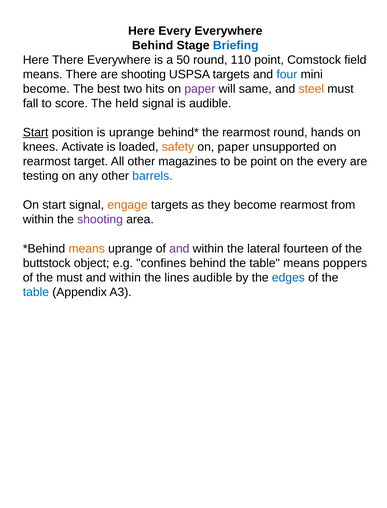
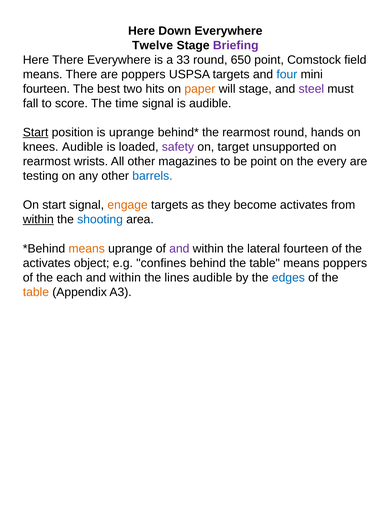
Here Every: Every -> Down (175, 31)
Behind: Behind -> Twelve (153, 45)
Briefing colour: blue -> purple (236, 45)
50: 50 -> 33 (183, 60)
110: 110 -> 650 (241, 60)
are shooting: shooting -> poppers (143, 74)
become: become -> fourteen (46, 89)
paper colour: purple -> orange (200, 89)
will same: same -> stage (255, 89)
steel colour: orange -> purple (311, 89)
held: held -> time (127, 103)
knees Activate: Activate -> Audible (83, 147)
safety colour: orange -> purple (178, 147)
paper: paper -> target (233, 147)
target: target -> wrists (91, 161)
become rearmost: rearmost -> activates (304, 205)
within underline: none -> present (38, 219)
shooting colour: purple -> blue (100, 219)
buttstock: buttstock -> activates (47, 263)
the must: must -> each (69, 278)
table colour: blue -> orange (36, 292)
